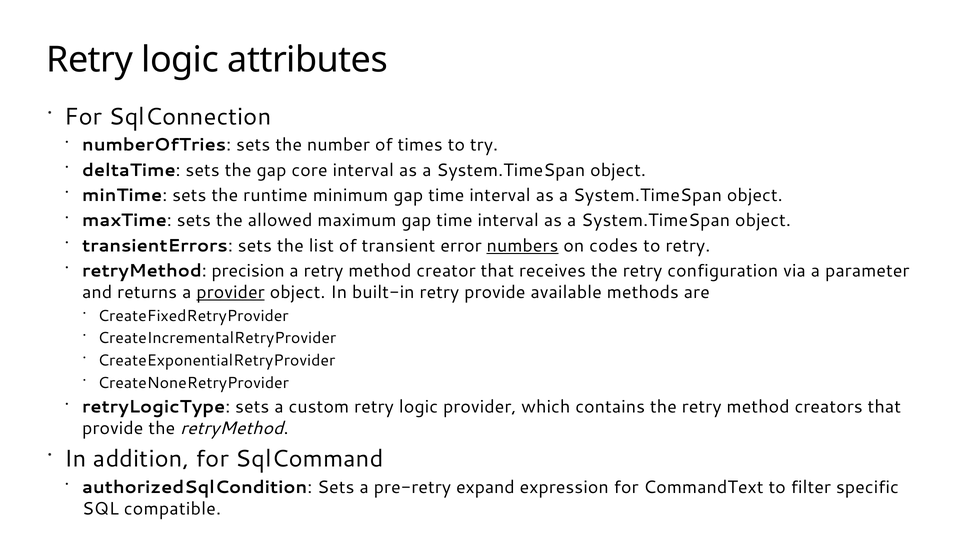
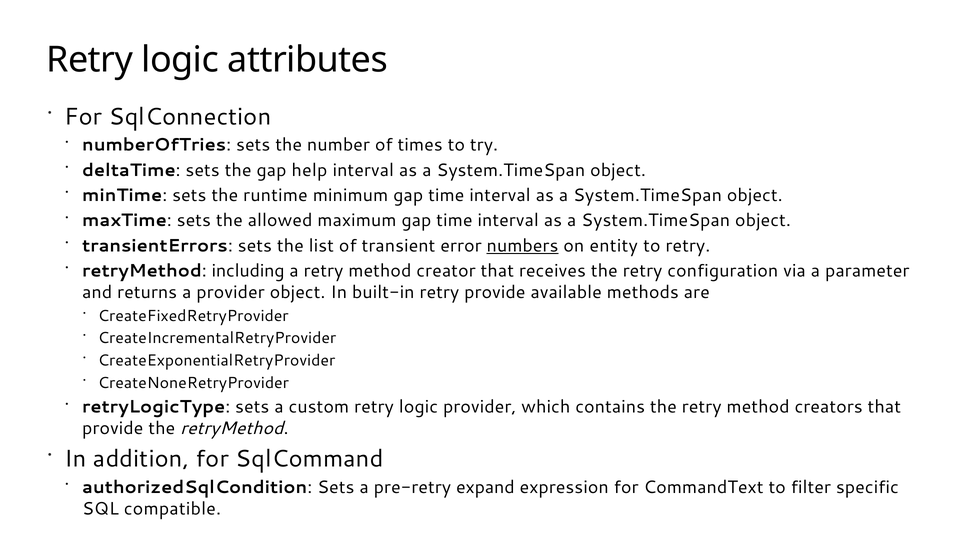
core: core -> help (309, 170)
codes: codes -> entity (614, 246)
precision: precision -> including (248, 271)
provider underline: present -> none (231, 293)
